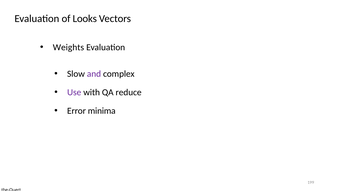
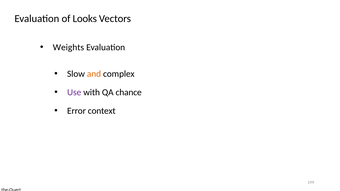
and colour: purple -> orange (94, 74)
reduce: reduce -> chance (129, 92)
minima: minima -> context (102, 111)
